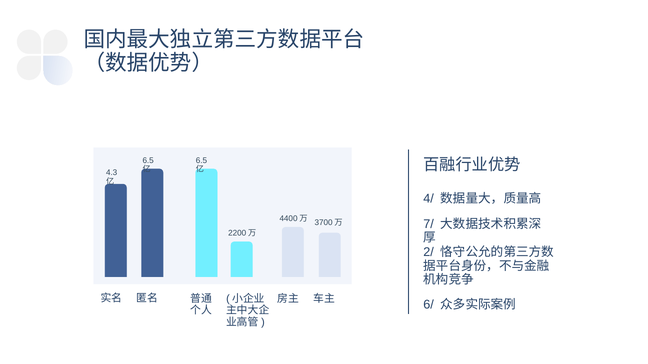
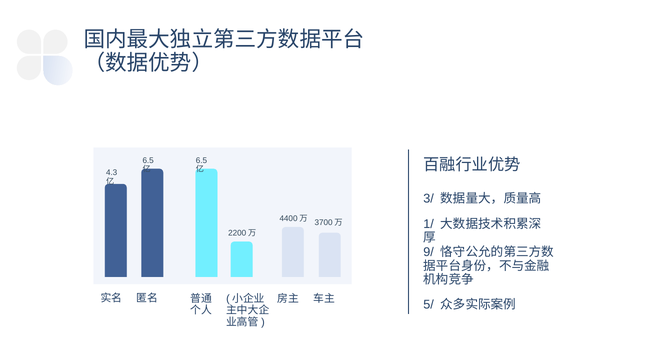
4/: 4/ -> 3/ (429, 199)
7/: 7/ -> 1/ (429, 225)
2/: 2/ -> 9/ (429, 253)
6/: 6/ -> 5/ (429, 305)
